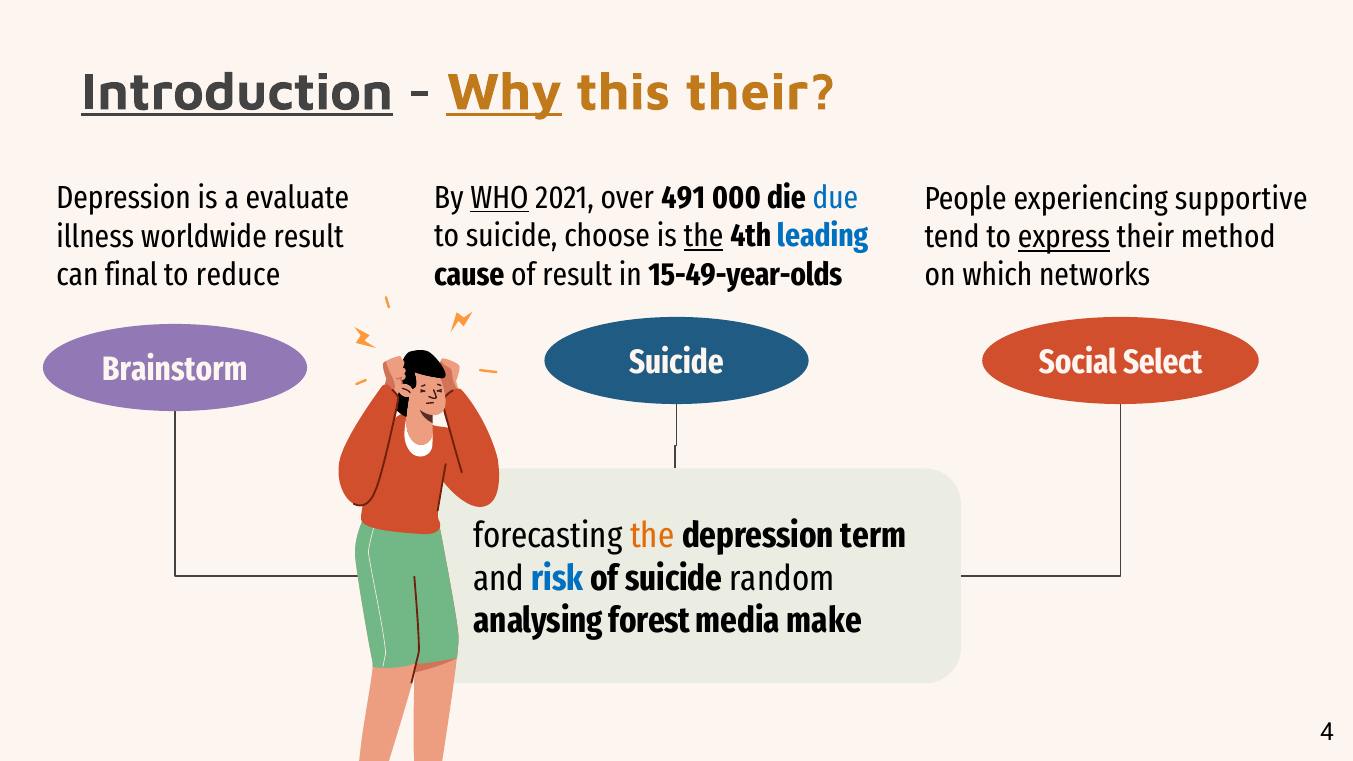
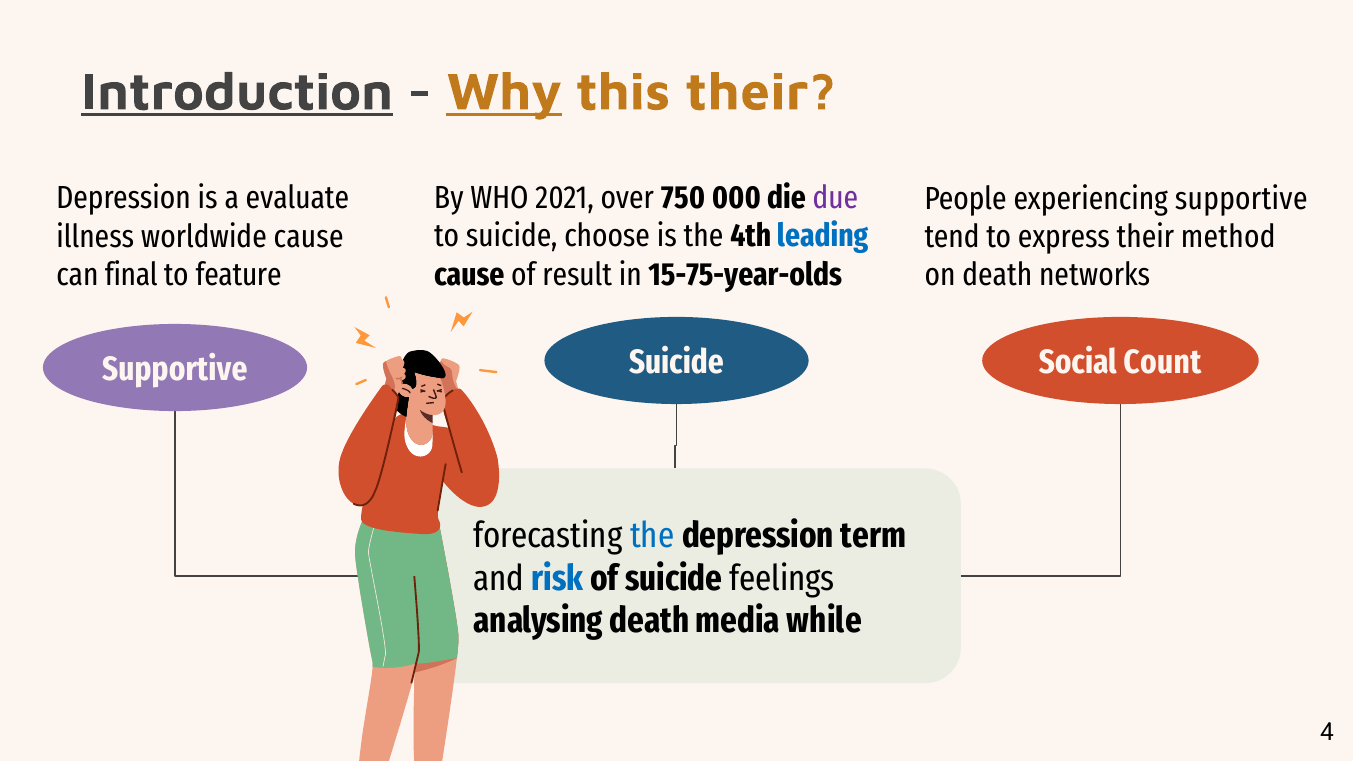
WHO underline: present -> none (499, 198)
491: 491 -> 750 (683, 198)
due colour: blue -> purple (835, 198)
the underline: present -> none (703, 236)
worldwide result: result -> cause (309, 237)
express underline: present -> none (1064, 237)
15-49-year-olds: 15-49-year-olds -> 15-75-year-olds (745, 274)
reduce: reduce -> feature (239, 275)
on which: which -> death (997, 275)
Brainstorm: Brainstorm -> Supportive (175, 370)
Select: Select -> Count (1162, 363)
the colour: orange -> blue (652, 536)
random: random -> feelings (782, 578)
analysing forest: forest -> death (649, 621)
make: make -> while (824, 621)
